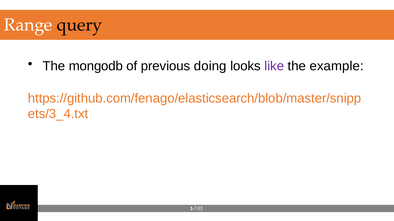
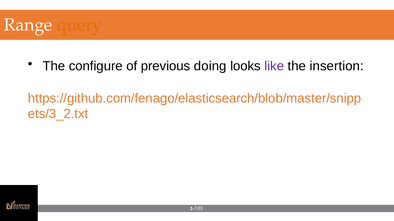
query colour: black -> orange (79, 25)
mongodb: mongodb -> configure (96, 66)
example: example -> insertion (337, 66)
ets/3_4.txt: ets/3_4.txt -> ets/3_2.txt (58, 114)
